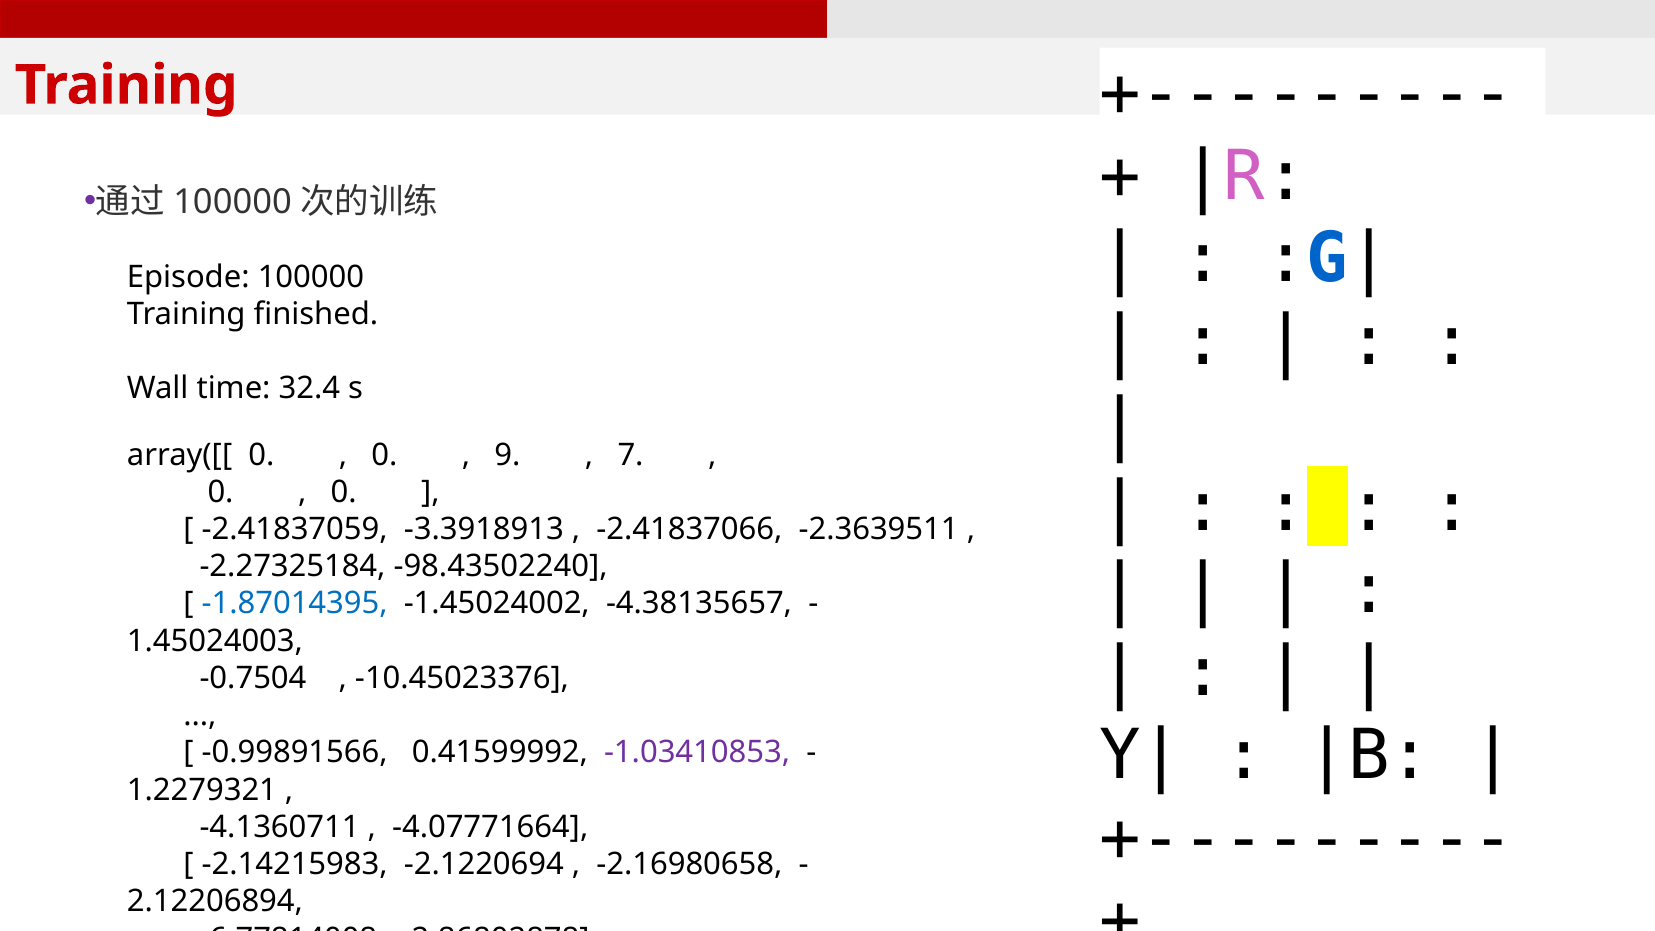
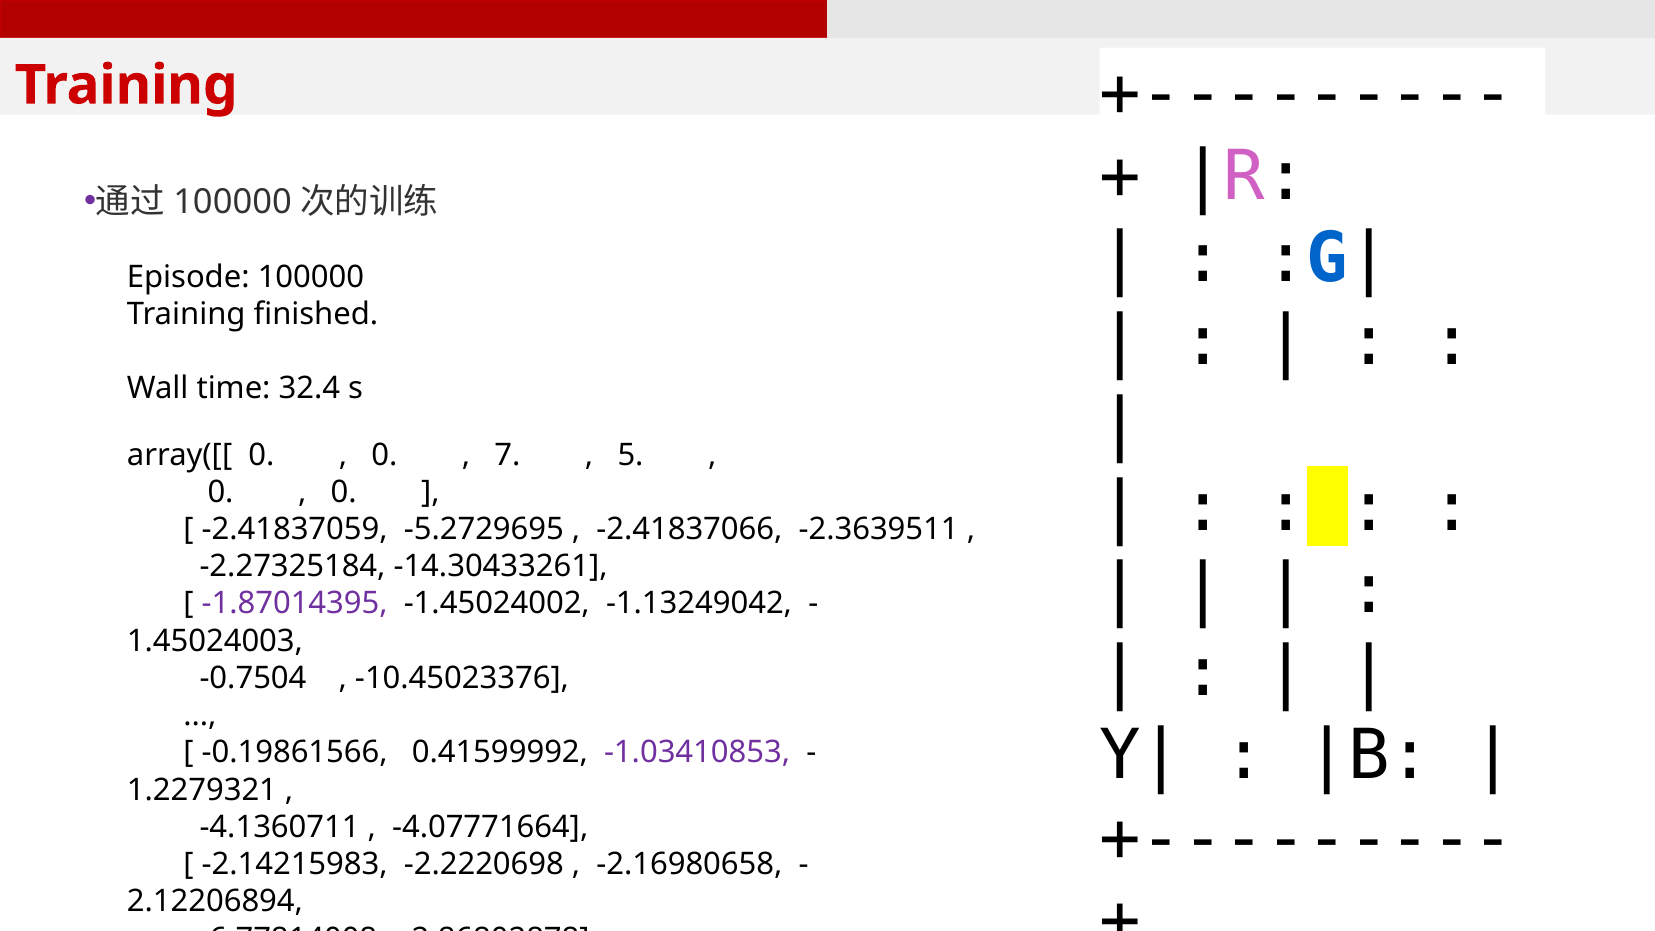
9: 9 -> 7 (507, 455)
7: 7 -> 5 (631, 455)
-3.3918913: -3.3918913 -> -5.2729695 (484, 529)
-98.43502240: -98.43502240 -> -14.30433261 (501, 566)
-1.87014395 colour: blue -> purple (295, 604)
-4.38135657: -4.38135657 -> -1.13249042 (699, 604)
-0.99891566: -0.99891566 -> -0.19861566 (295, 753)
-2.1220694: -2.1220694 -> -2.2220698 (484, 864)
